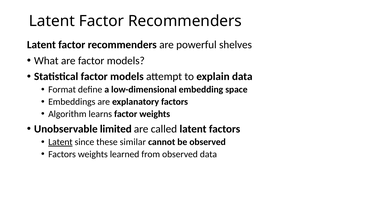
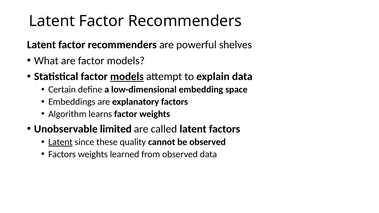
models underline: none -> present (127, 77)
Format: Format -> Certain (62, 90)
similar: similar -> quality (133, 142)
